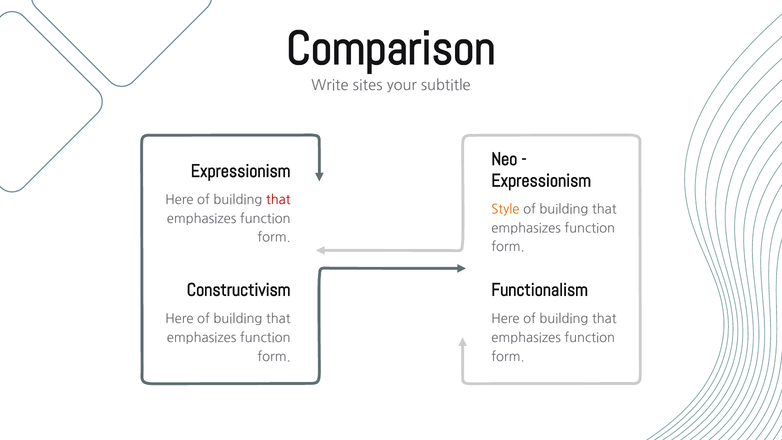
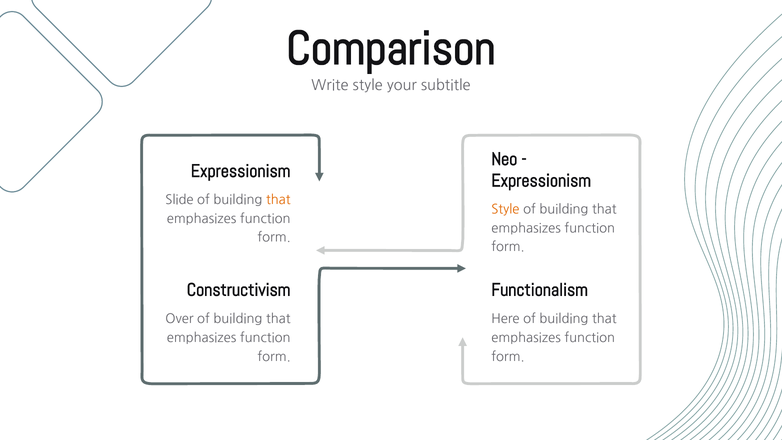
Write sites: sites -> style (368, 86)
Here: Here -> Slide (179, 200)
that colour: red -> orange (278, 200)
Here: Here -> Over (179, 319)
